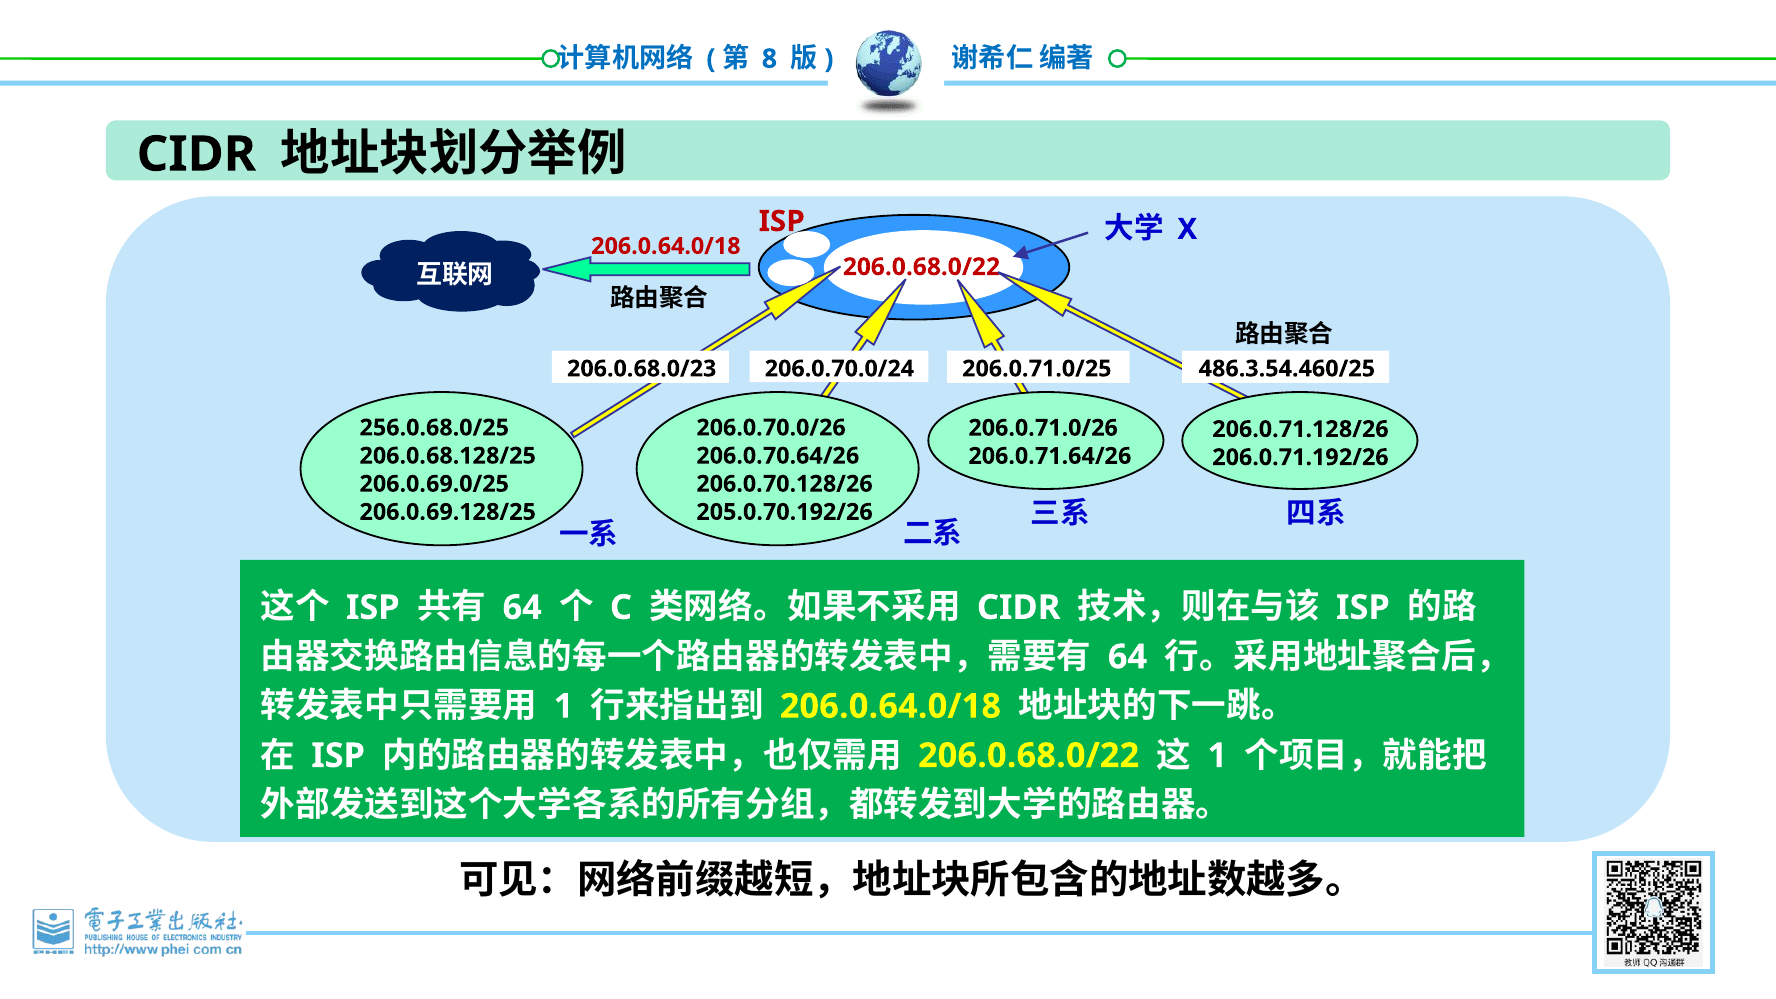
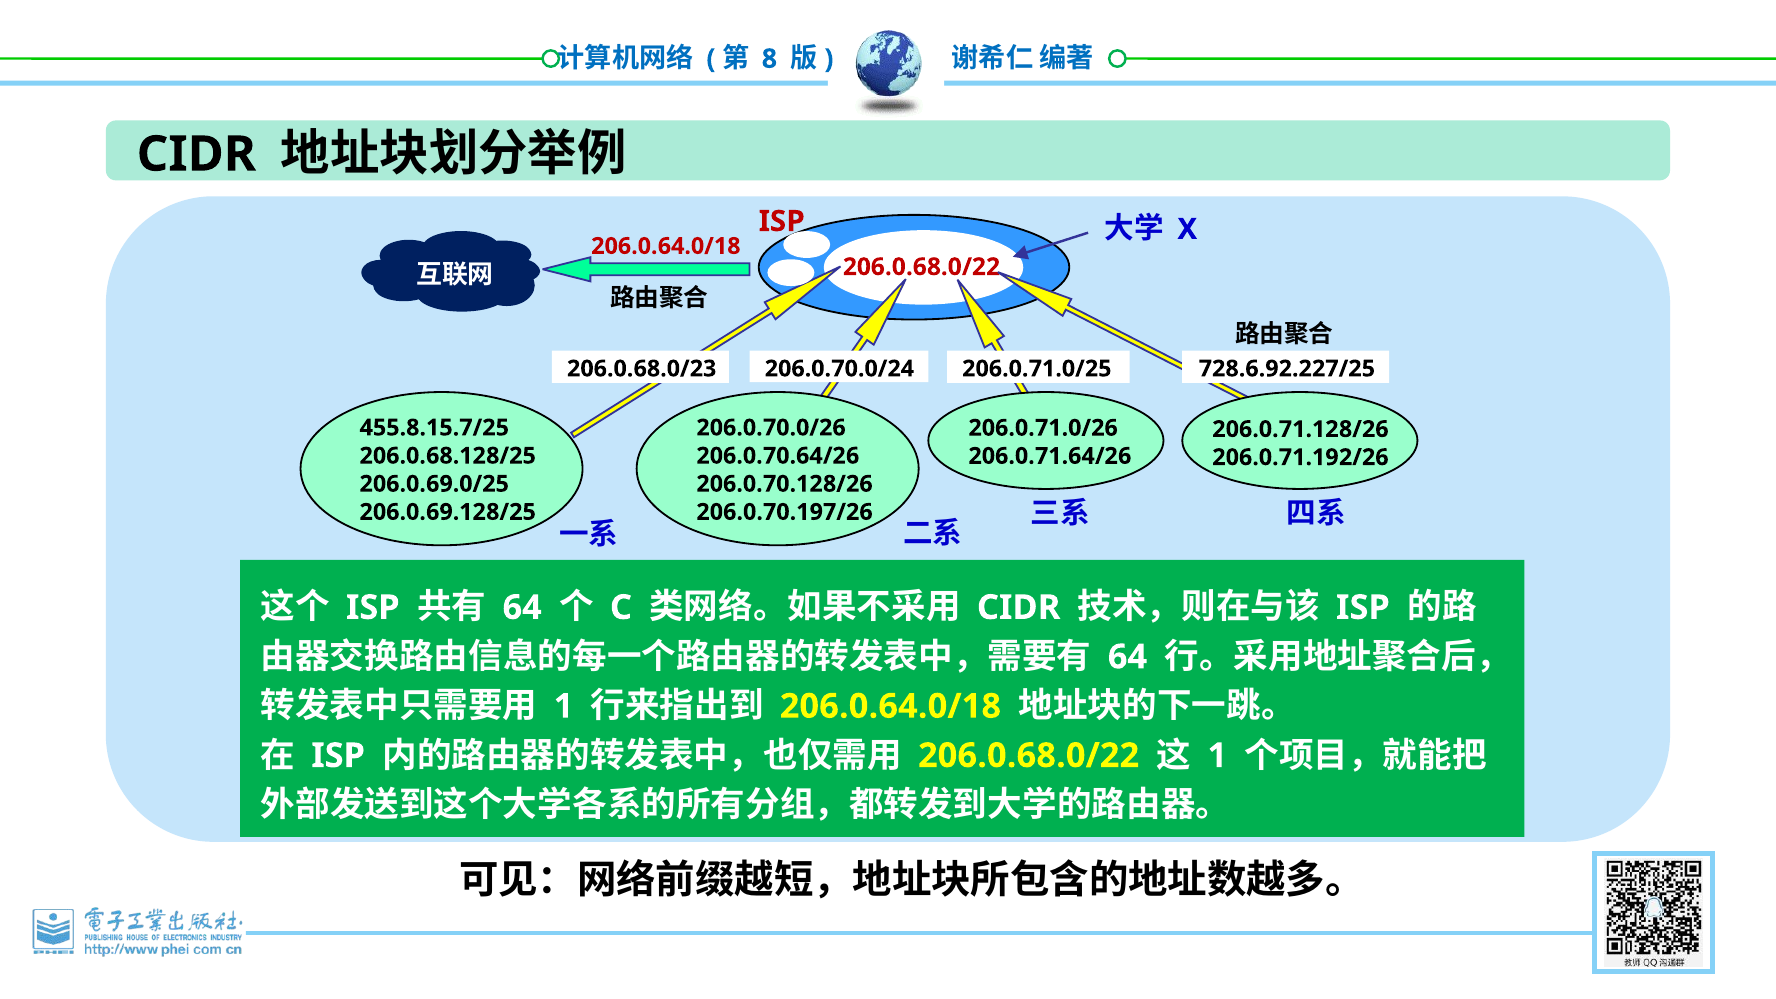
486.3.54.460/25: 486.3.54.460/25 -> 728.6.92.227/25 (1287, 369)
256.0.68.0/25: 256.0.68.0/25 -> 455.8.15.7/25 (434, 428)
205.0.70.192/26: 205.0.70.192/26 -> 206.0.70.197/26 (785, 512)
